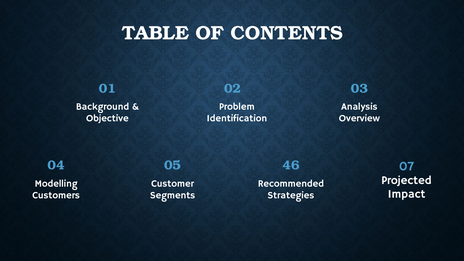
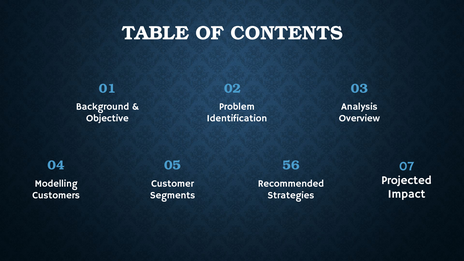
46: 46 -> 56 (291, 165)
